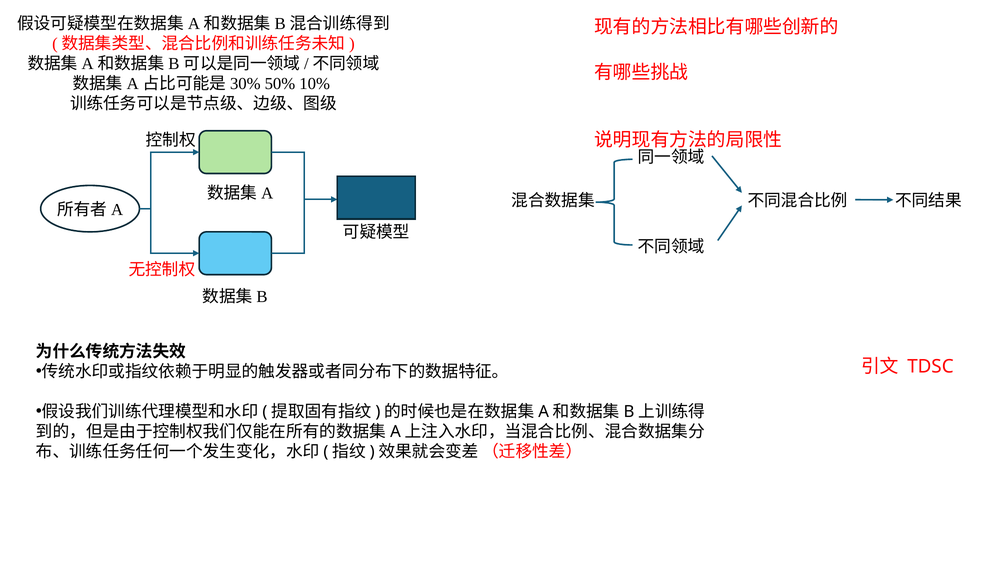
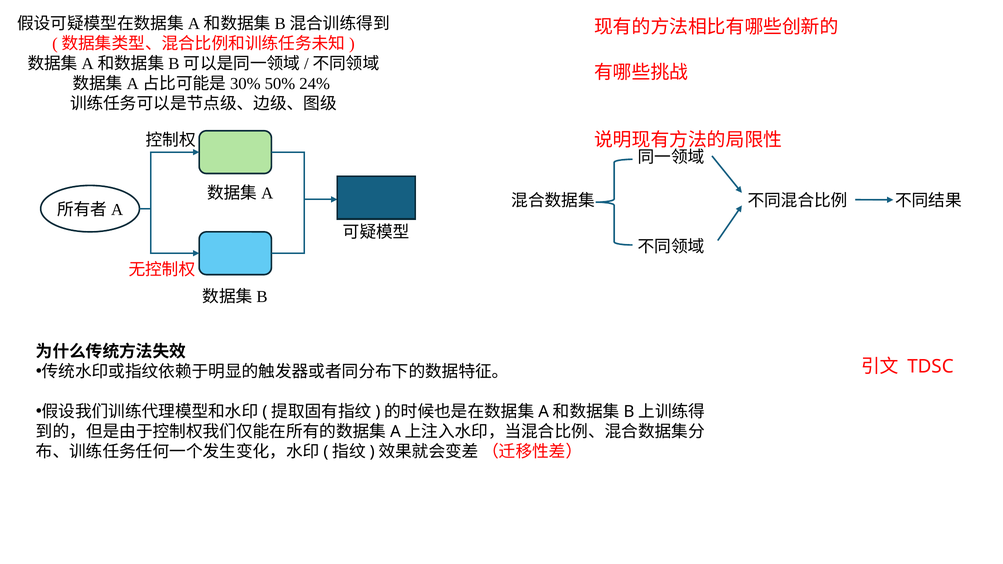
10%: 10% -> 24% (315, 84)
